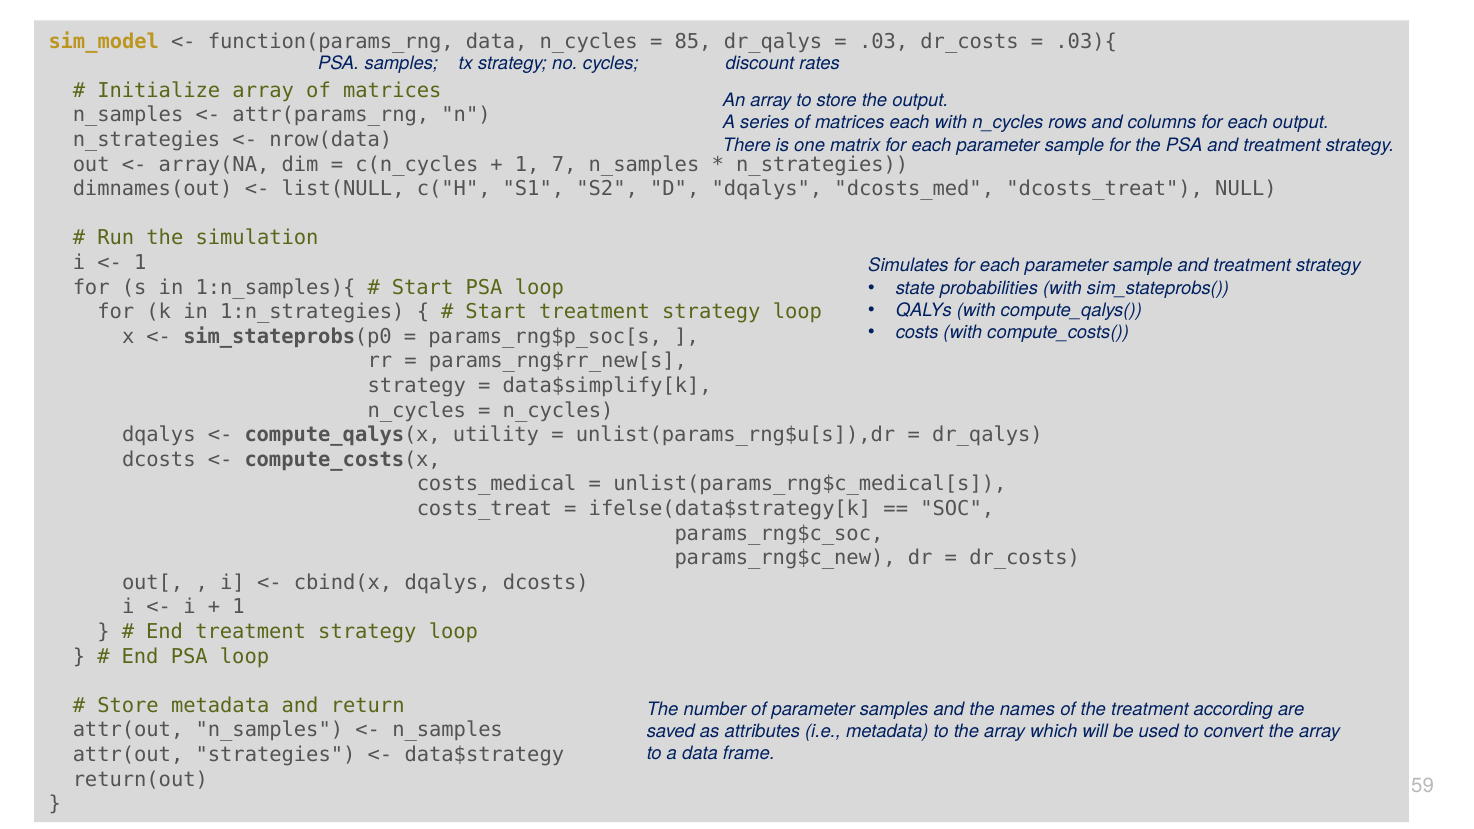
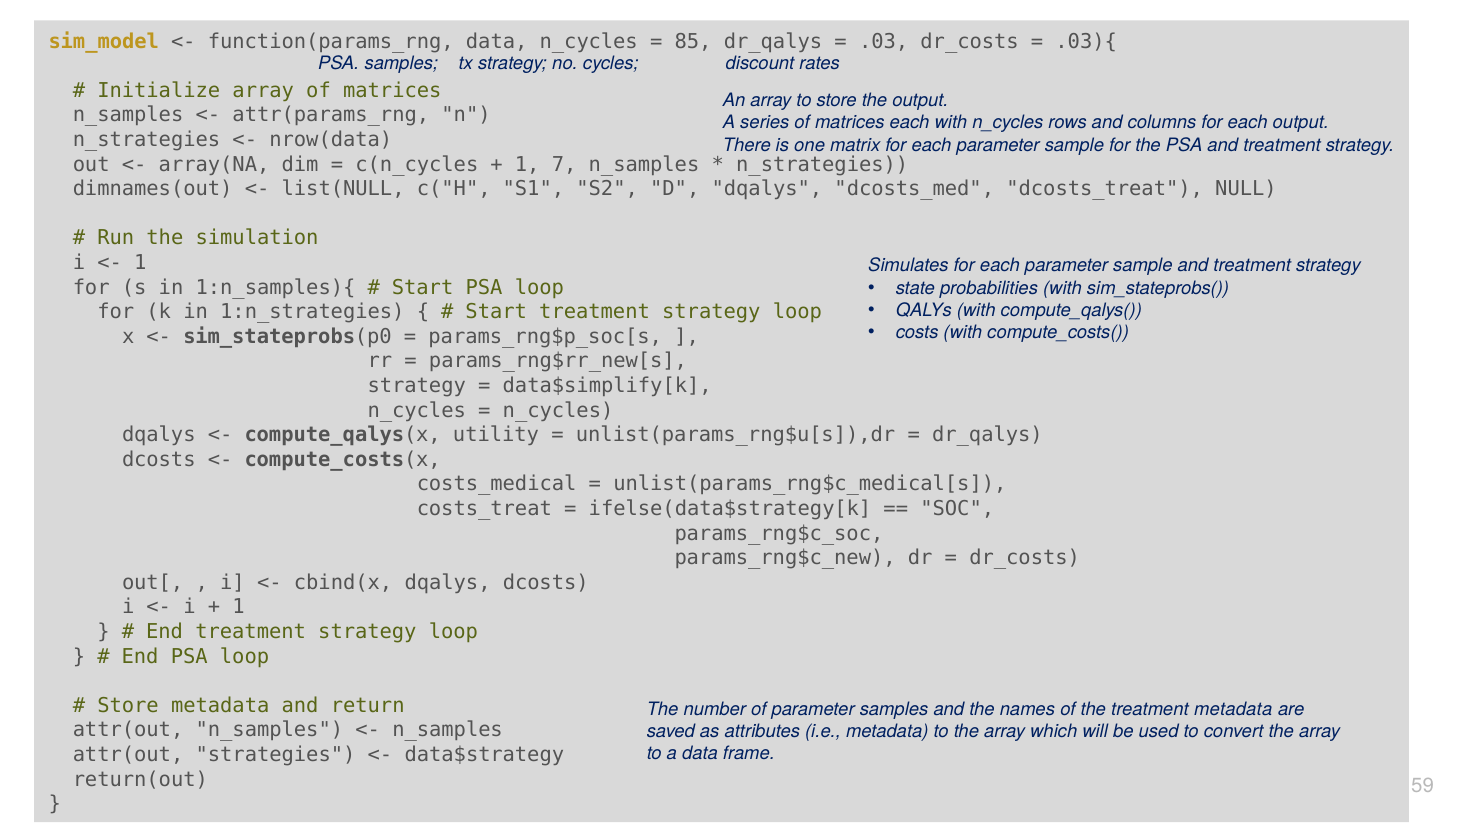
treatment according: according -> metadata (1233, 709)
